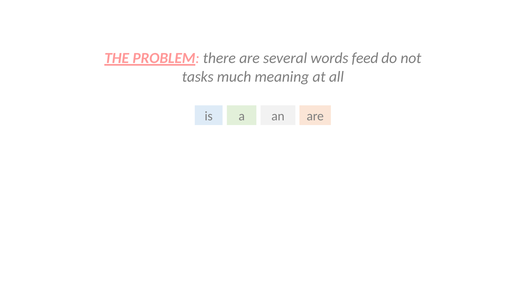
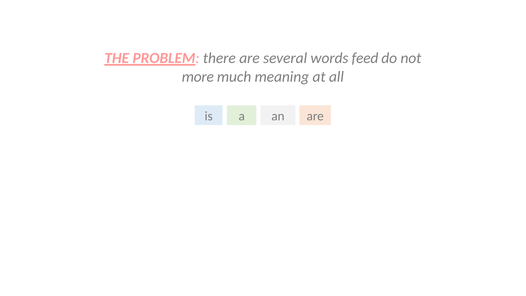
tasks: tasks -> more (198, 77)
